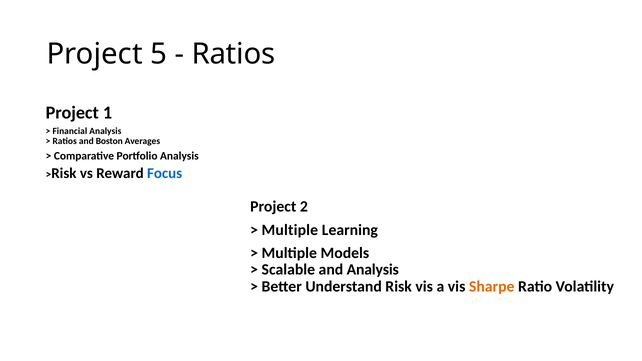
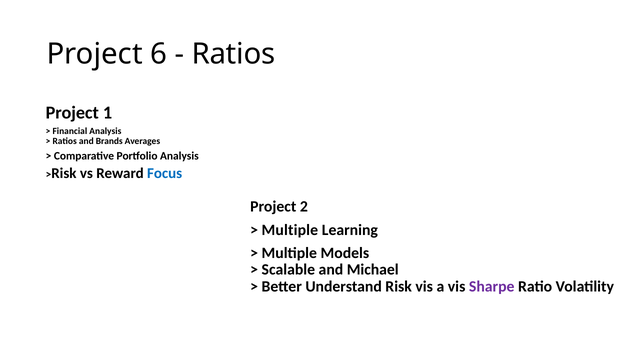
5: 5 -> 6 (159, 54)
Boston: Boston -> Brands (109, 141)
and Analysis: Analysis -> Michael (373, 270)
Sharpe colour: orange -> purple (492, 287)
